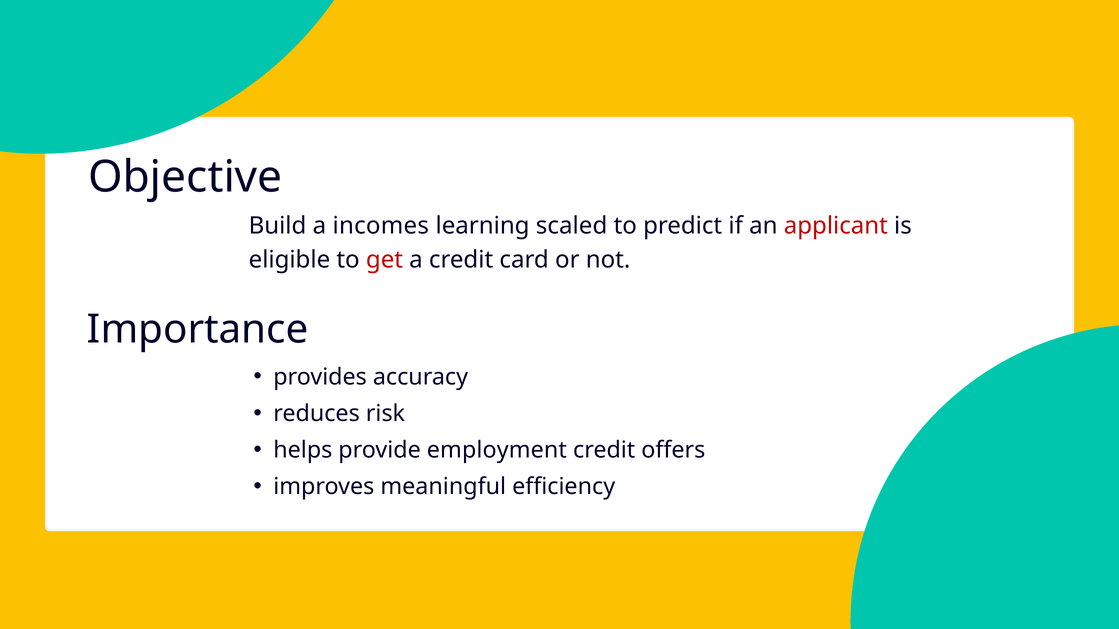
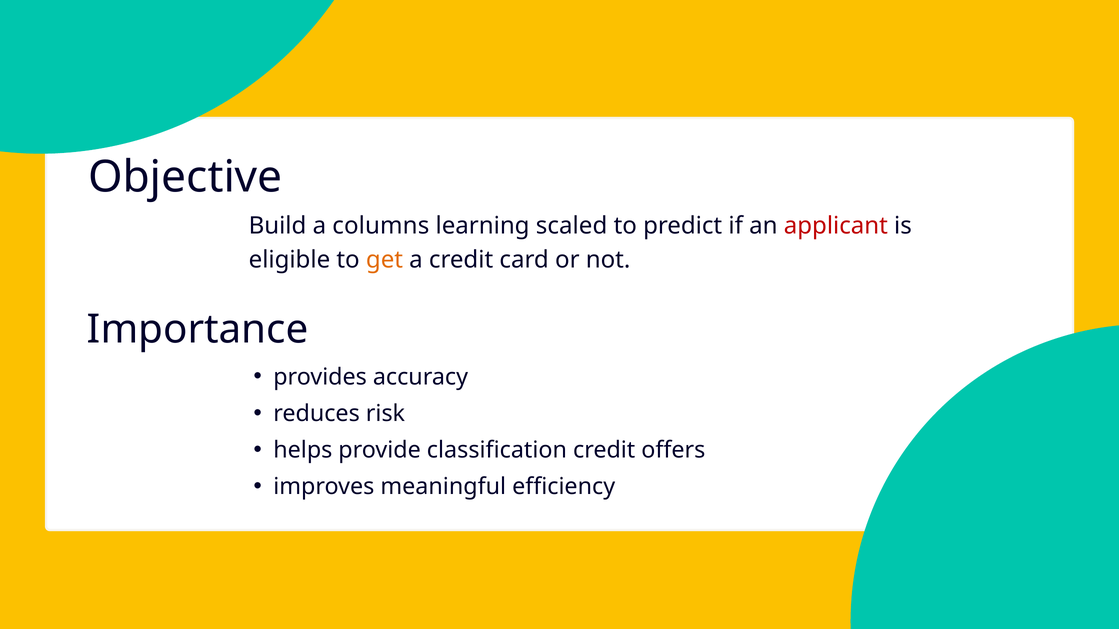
incomes: incomes -> columns (381, 226)
get colour: red -> orange (384, 260)
employment: employment -> classification (497, 451)
